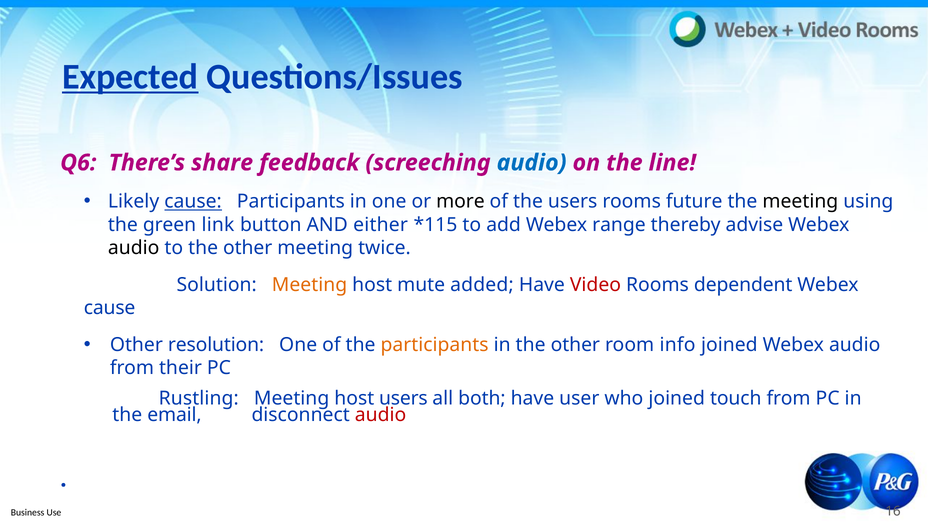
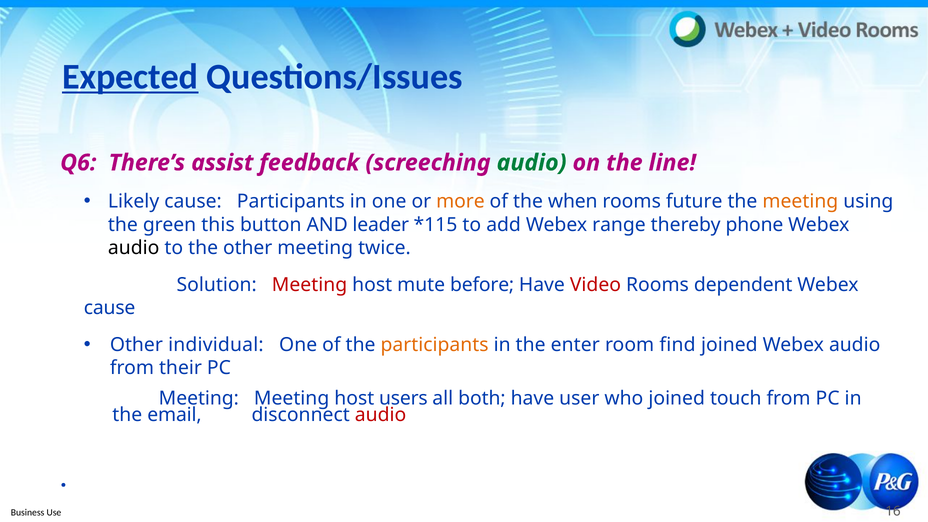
share: share -> assist (222, 163)
audio colour: blue -> green (532, 163)
cause underline: present -> none (193, 202)
more colour: black -> orange (460, 202)
the users: users -> when (573, 202)
meeting colour: black -> orange (800, 202)
link: link -> this (218, 225)
either: either -> leader (381, 225)
advise: advise -> phone (754, 225)
Meeting colour: orange -> red (309, 285)
added: added -> before (482, 285)
resolution: resolution -> individual (216, 345)
in the other: other -> enter (575, 345)
info: info -> find (678, 345)
Rustling: Rustling -> Meeting (199, 398)
